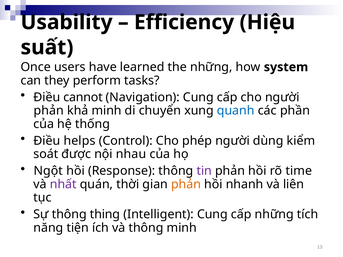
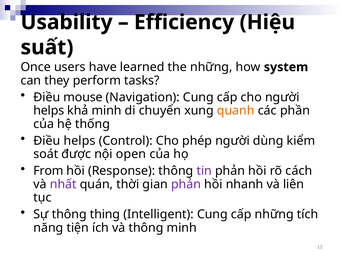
cannot: cannot -> mouse (83, 97)
phản: phản -> helps (49, 111)
quanh colour: blue -> orange (236, 111)
nhau: nhau -> open (131, 154)
Ngột: Ngột -> From (48, 171)
time: time -> cách (299, 171)
phản colour: orange -> purple (186, 184)
